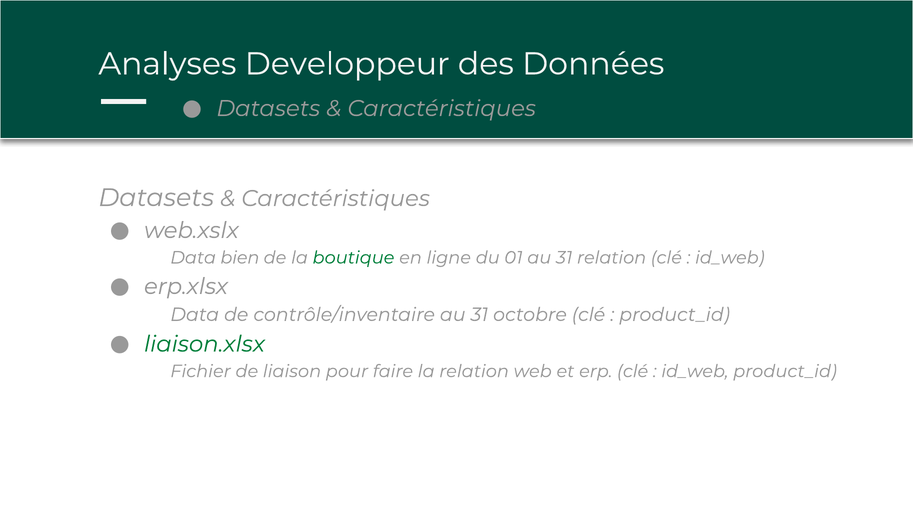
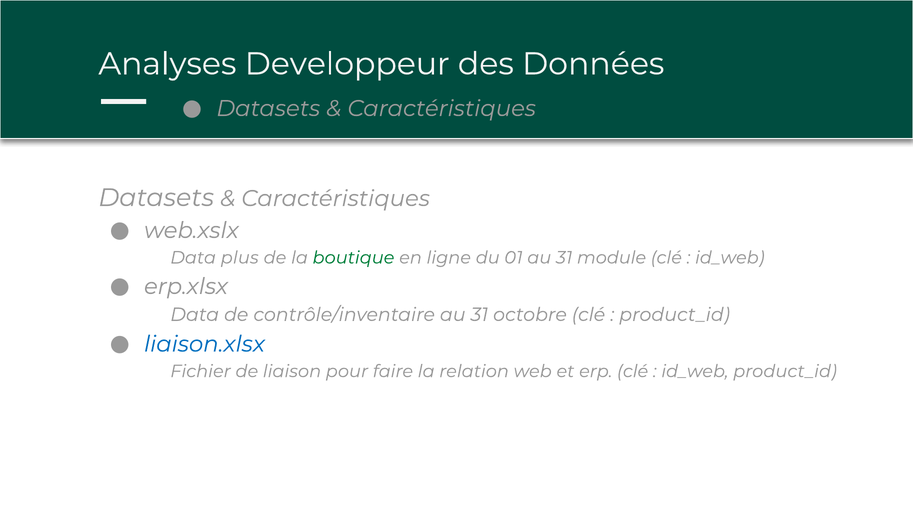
bien: bien -> plus (240, 258)
31 relation: relation -> module (612, 258)
liaison.xlsx colour: green -> blue (205, 344)
